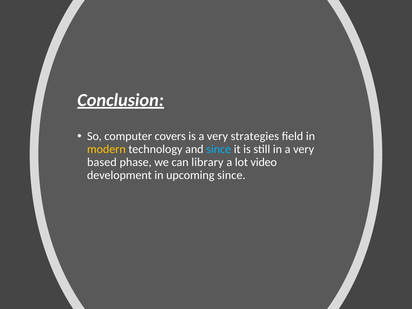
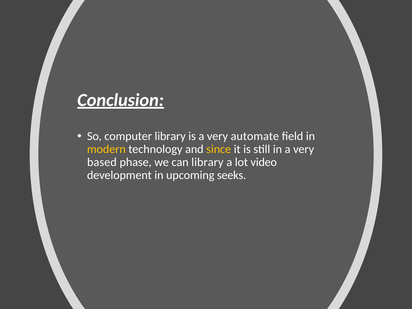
computer covers: covers -> library (170, 136)
strategies: strategies -> automate (255, 136)
since colour: light blue -> yellow (219, 149)
upcoming since: since -> seeks (232, 175)
